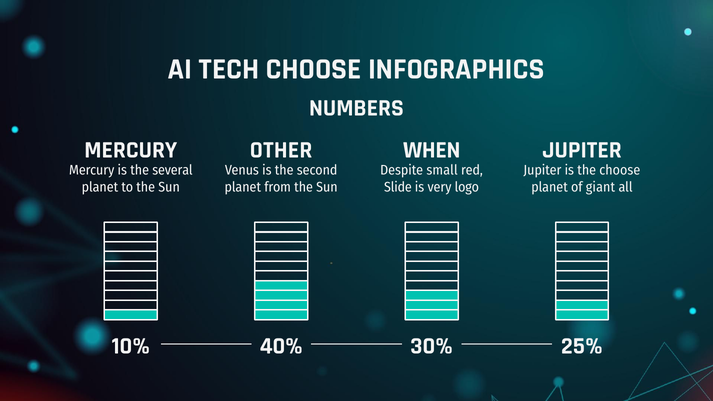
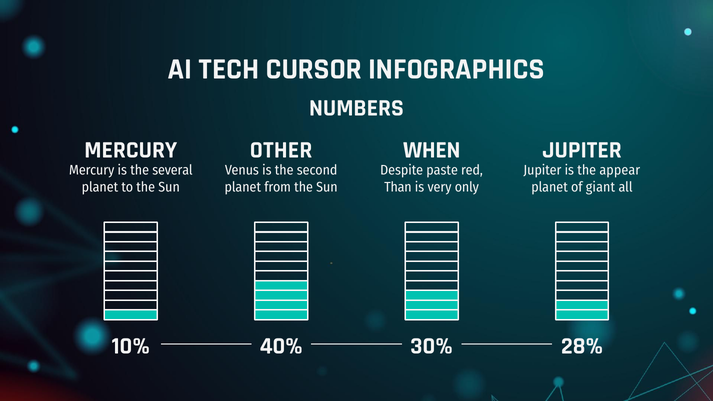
TECH CHOOSE: CHOOSE -> CURSOR (314, 69)
small: small -> paste (442, 170)
the choose: choose -> appear (620, 170)
Slide: Slide -> Than (398, 187)
logo: logo -> only (467, 187)
25%: 25% -> 28% (582, 346)
